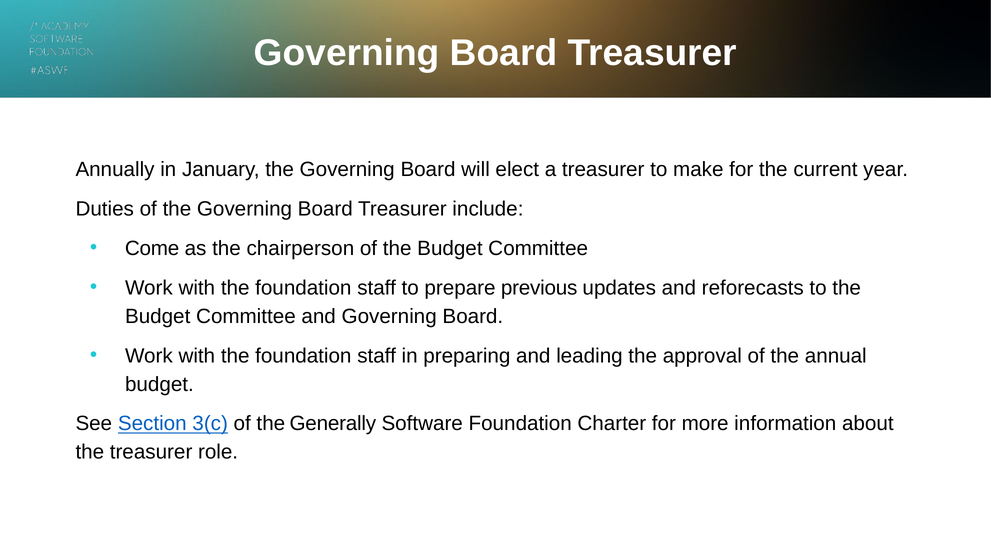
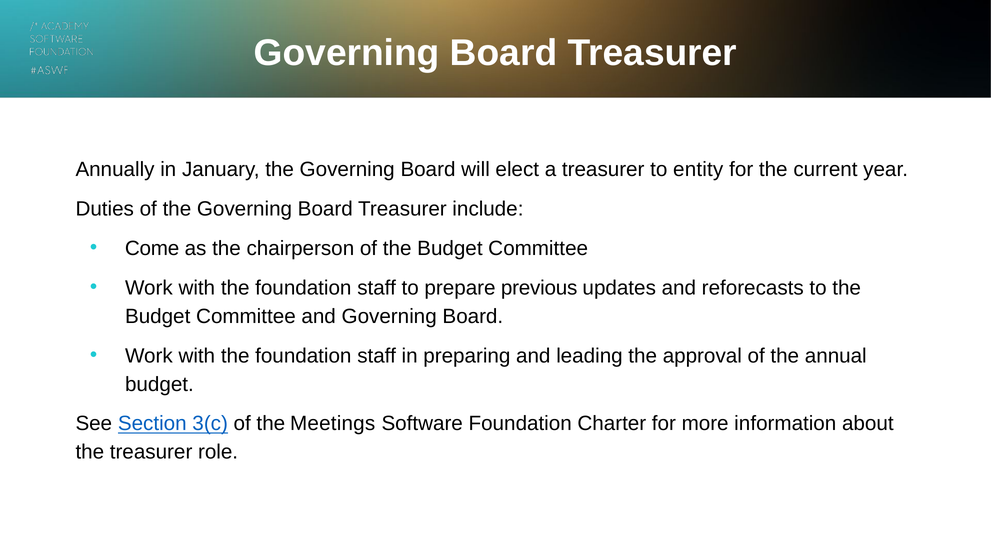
make: make -> entity (698, 170)
Generally: Generally -> Meetings (333, 424)
